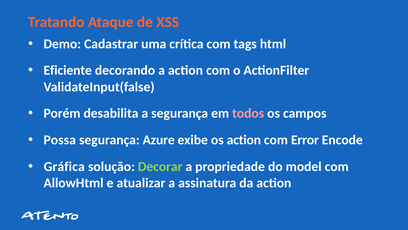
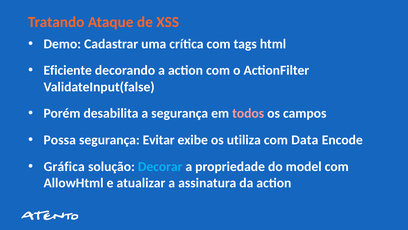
Azure: Azure -> Evitar (159, 140)
os action: action -> utiliza (244, 140)
Error: Error -> Data (305, 140)
Decorar colour: light green -> light blue (160, 166)
